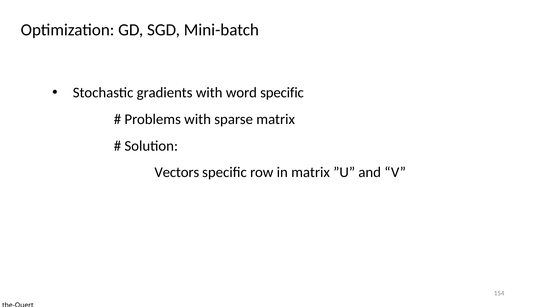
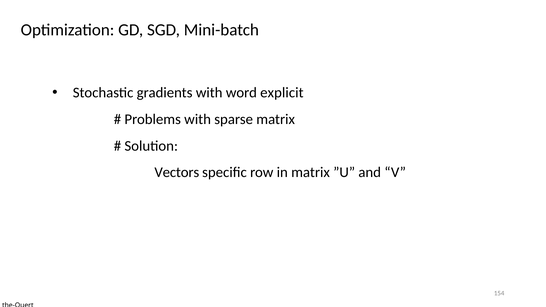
word specific: specific -> explicit (282, 93)
